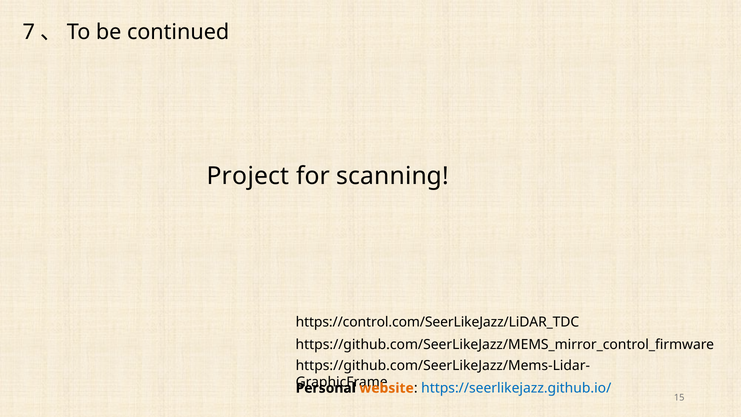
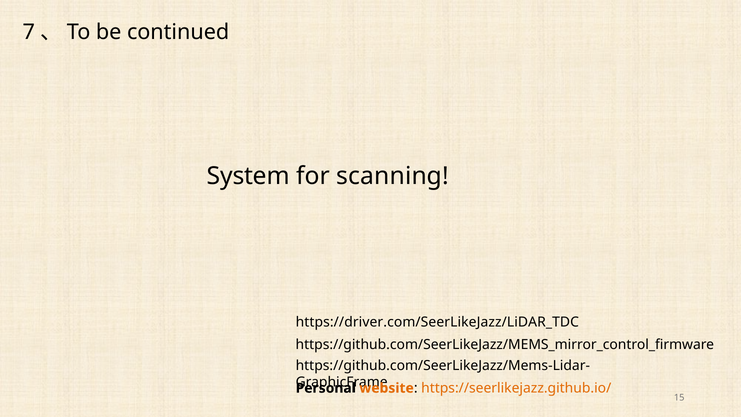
Project: Project -> System (248, 176)
https://control.com/SeerLikeJazz/LiDAR_TDC: https://control.com/SeerLikeJazz/LiDAR_TDC -> https://driver.com/SeerLikeJazz/LiDAR_TDC (437, 322)
https://seerlikejazz.github.io/ colour: blue -> orange (516, 388)
